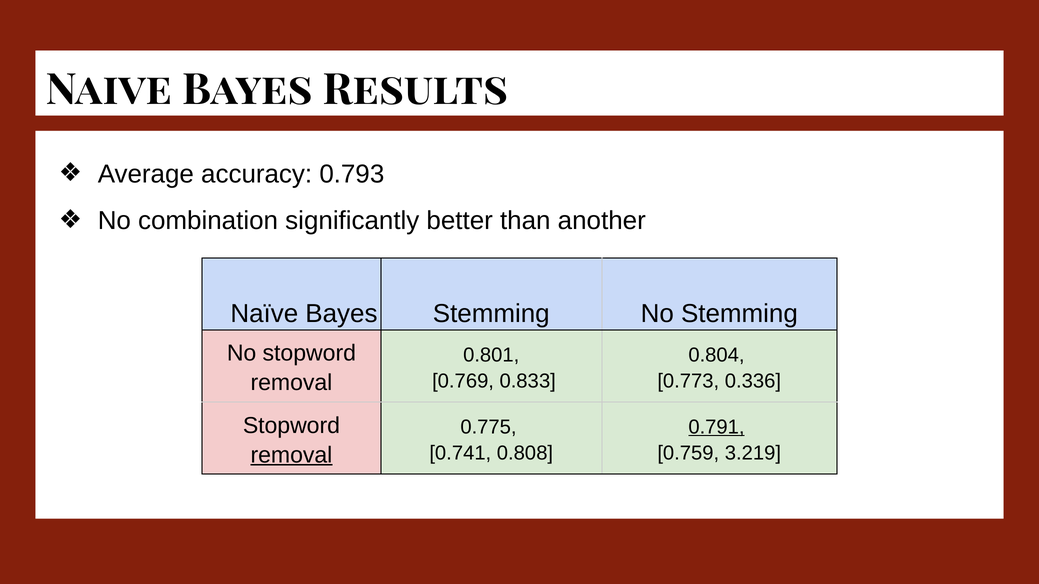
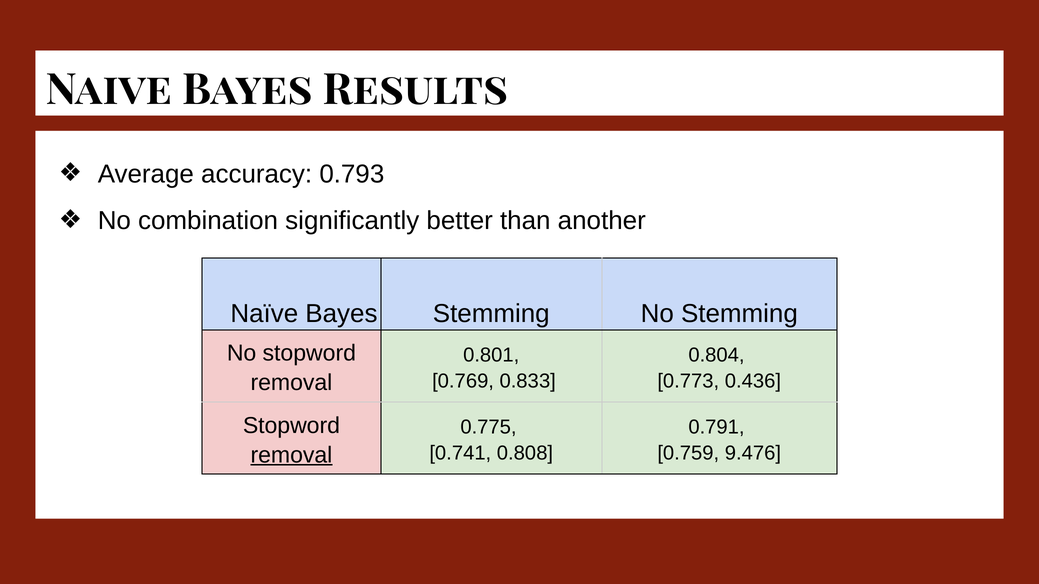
0.336: 0.336 -> 0.436 (753, 381)
0.791 underline: present -> none (716, 427)
3.219: 3.219 -> 9.476 (753, 453)
